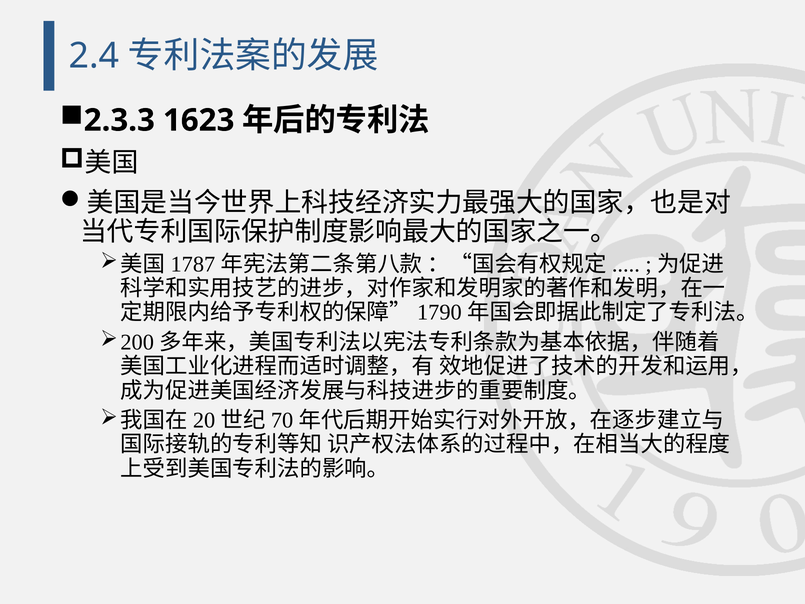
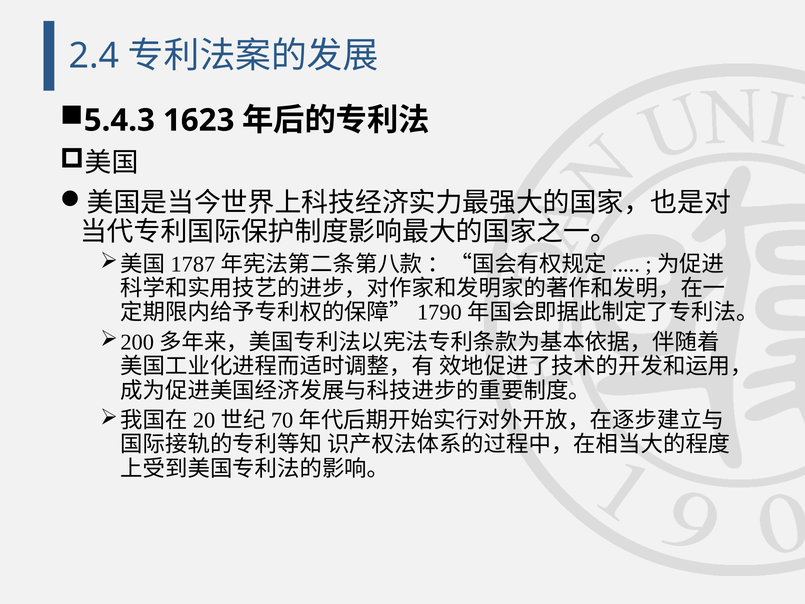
2.3.3: 2.3.3 -> 5.4.3 (119, 120)
